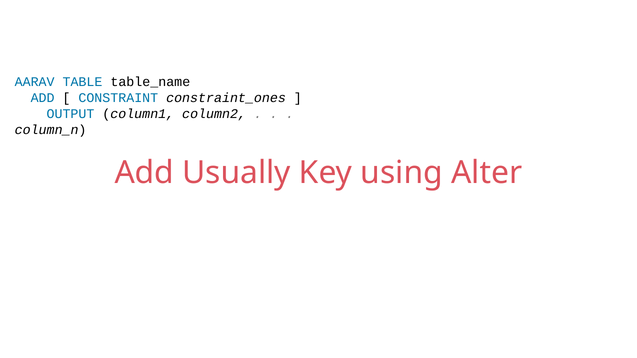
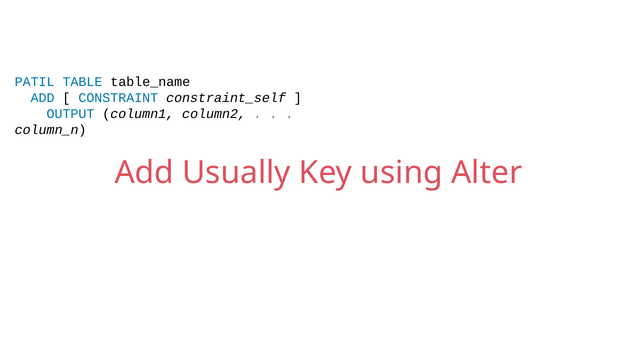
AARAV: AARAV -> PATIL (35, 82)
constraint_ones: constraint_ones -> constraint_self (226, 98)
